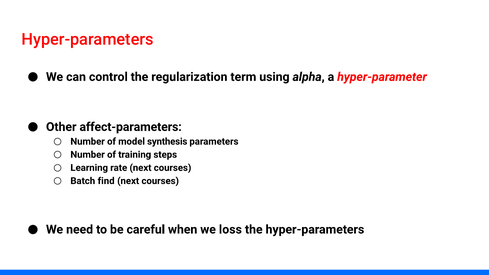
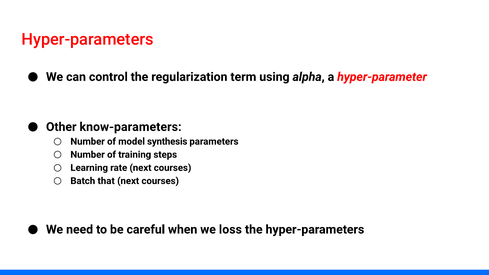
affect-parameters: affect-parameters -> know-parameters (131, 127)
find: find -> that (106, 181)
